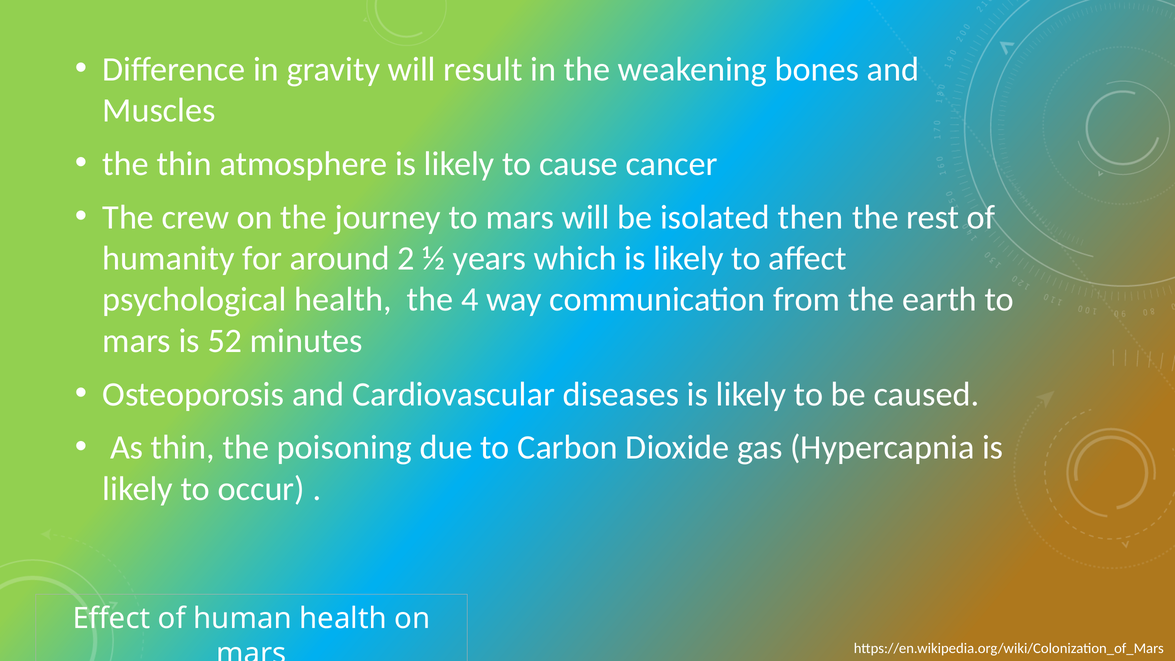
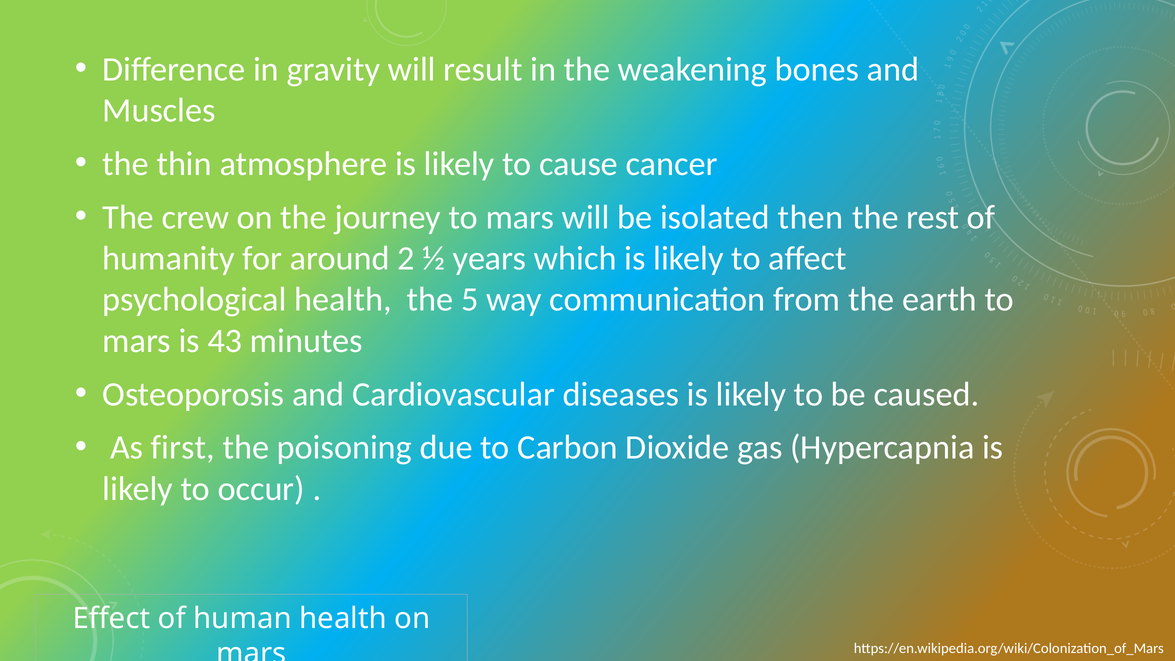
4: 4 -> 5 (470, 300)
52: 52 -> 43 (225, 341)
As thin: thin -> first (183, 448)
